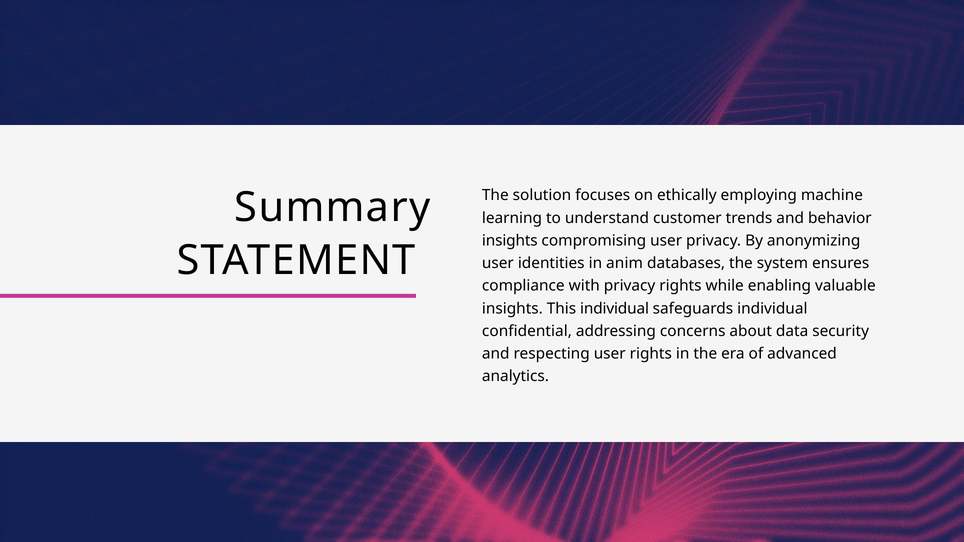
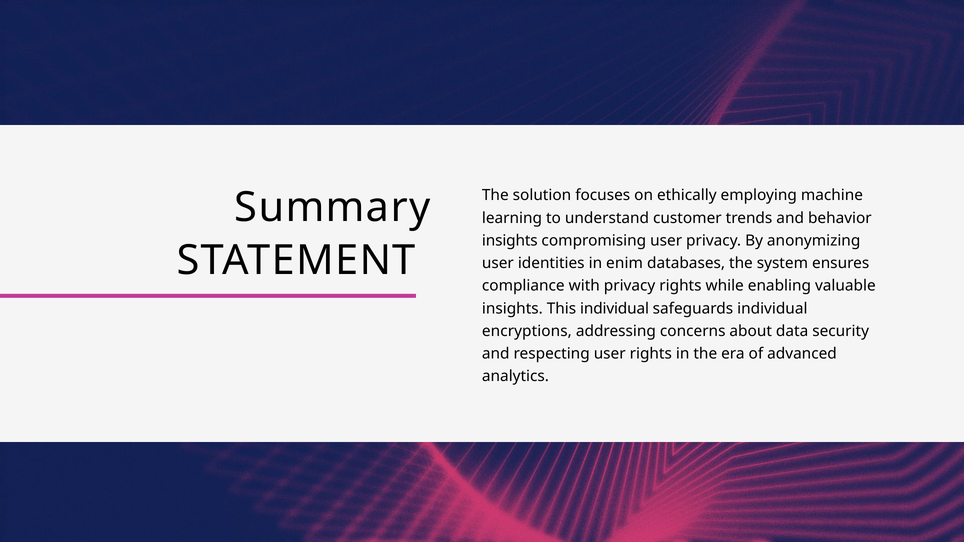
anim: anim -> enim (625, 263)
confidential: confidential -> encryptions (527, 331)
